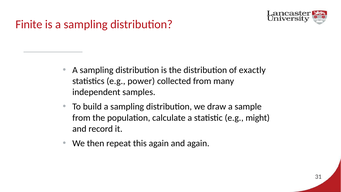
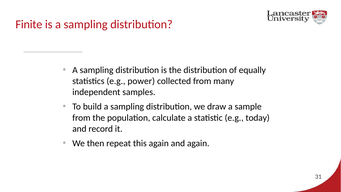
exactly: exactly -> equally (252, 70)
might: might -> today (258, 118)
